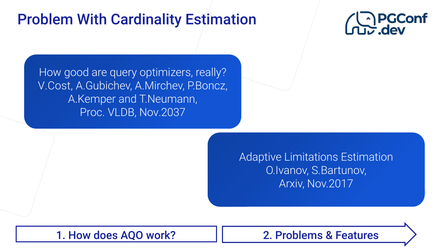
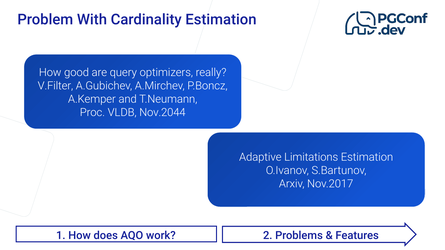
V.Cost: V.Cost -> V.Filter (55, 86)
Nov.2037: Nov.2037 -> Nov.2044 (162, 112)
